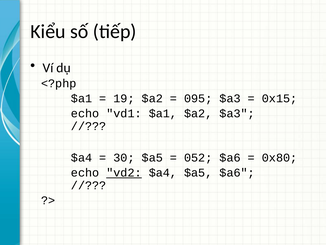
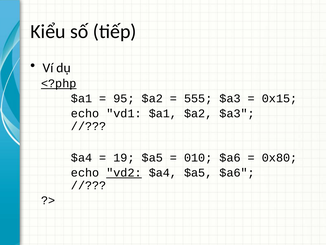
<?php underline: none -> present (59, 83)
19: 19 -> 95 (124, 98)
095: 095 -> 555 (198, 98)
30: 30 -> 19 (124, 157)
052: 052 -> 010 (198, 157)
